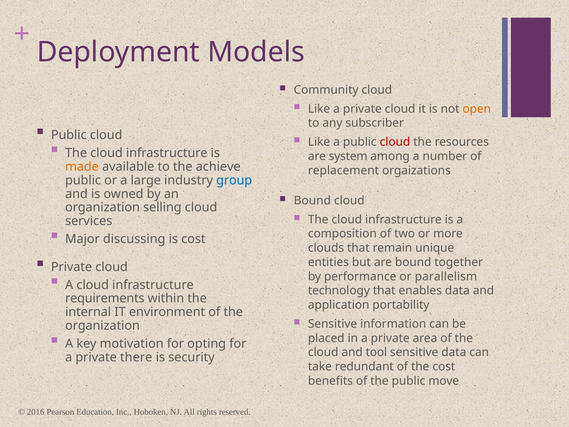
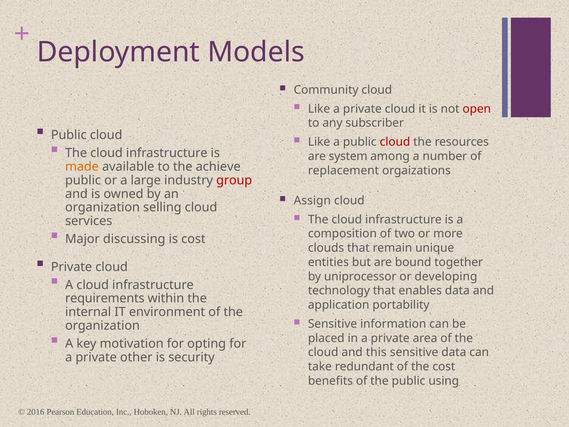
open colour: orange -> red (477, 109)
group colour: blue -> red (234, 180)
Bound: Bound -> Assign (312, 200)
performance: performance -> uniprocessor (360, 276)
parallelism: parallelism -> developing (446, 276)
tool: tool -> this (376, 352)
there: there -> other (136, 357)
move: move -> using (444, 381)
